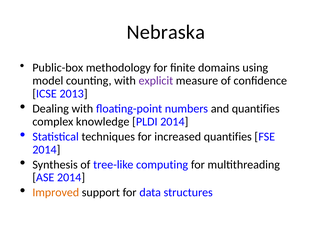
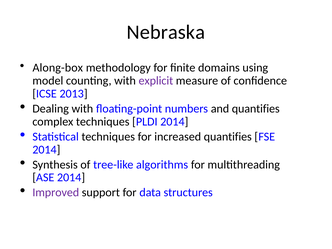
Public-box: Public-box -> Along-box (58, 68)
complex knowledge: knowledge -> techniques (103, 122)
computing: computing -> algorithms (162, 165)
Improved colour: orange -> purple (56, 193)
